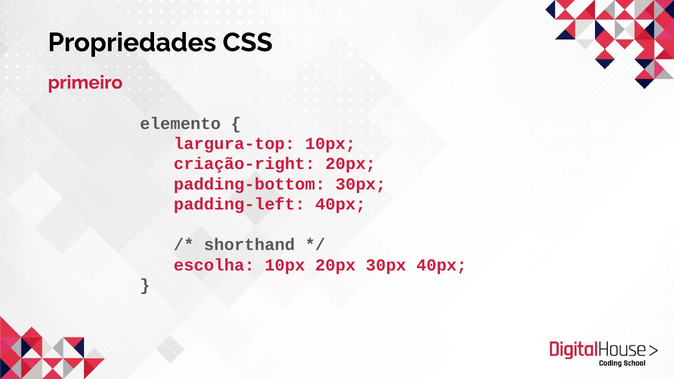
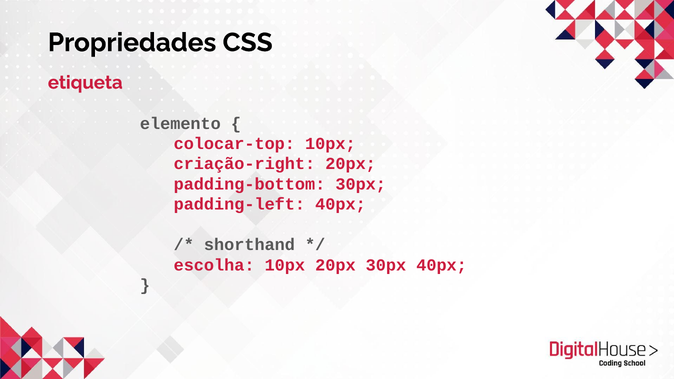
primeiro: primeiro -> etiqueta (85, 83)
largura-top: largura-top -> colocar-top (234, 144)
